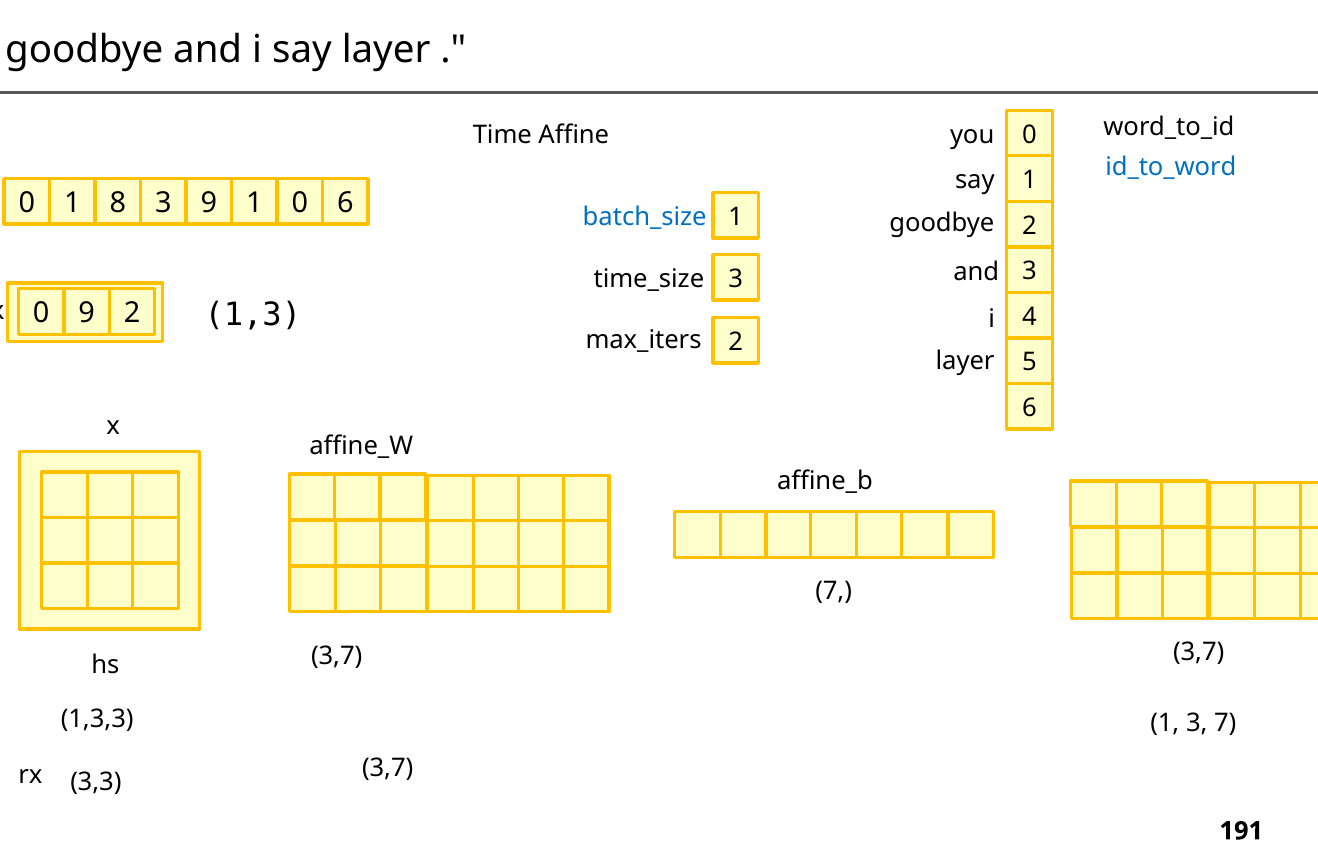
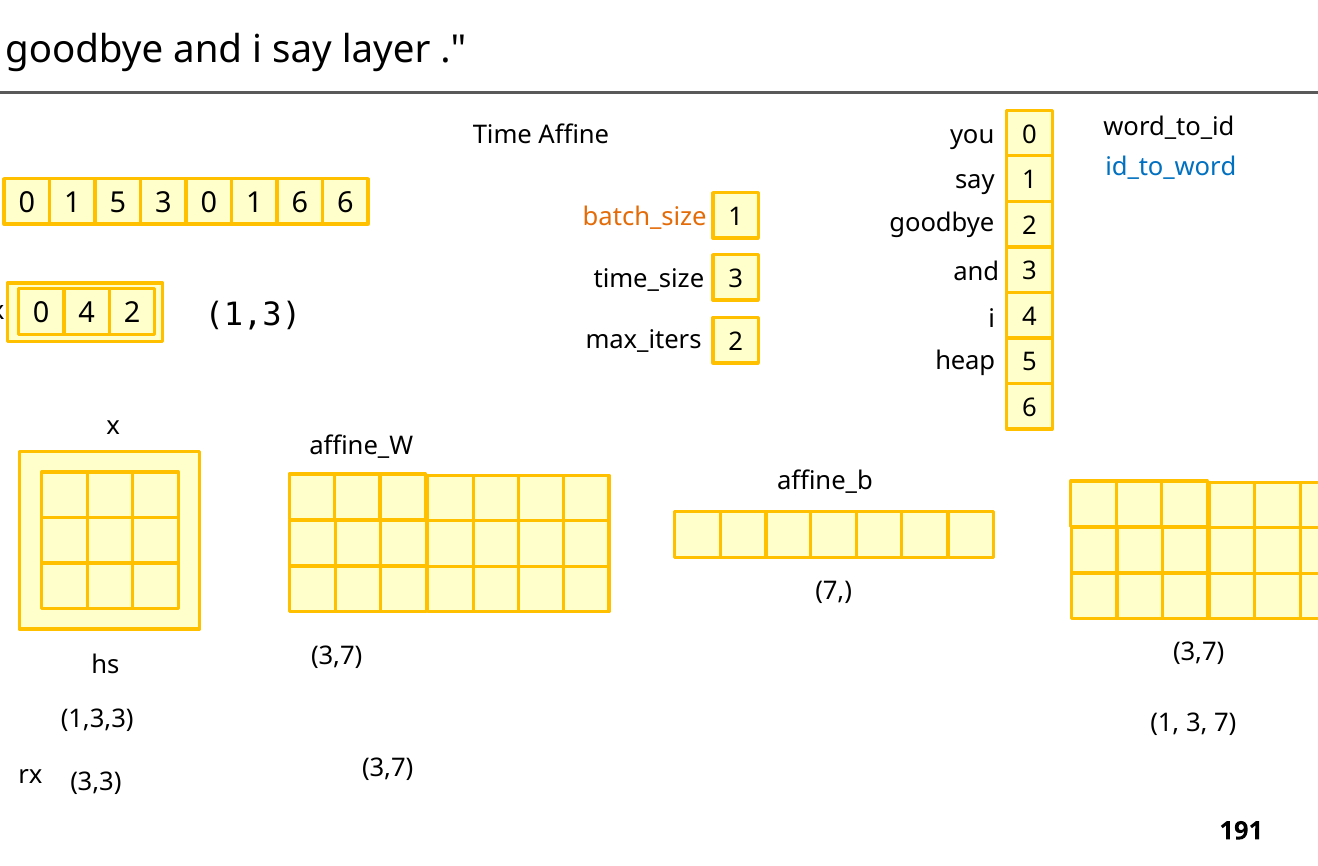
1 8: 8 -> 5 (118, 203)
3 9: 9 -> 0 (209, 203)
1 0: 0 -> 6 (300, 203)
batch_size colour: blue -> orange (645, 217)
0 9: 9 -> 4 (87, 313)
layer: layer -> heap (965, 361)
